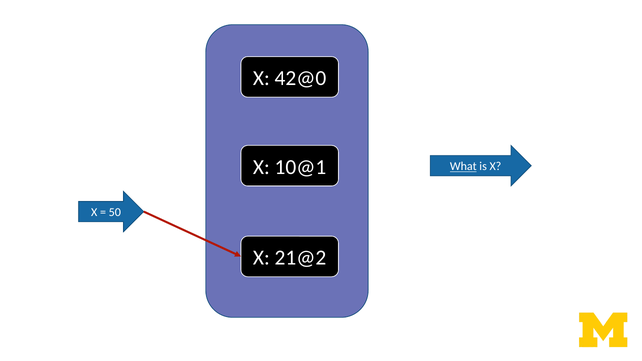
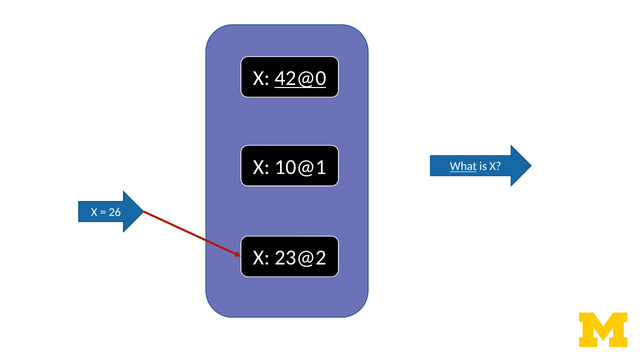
42@0 underline: none -> present (300, 78)
50: 50 -> 26 (115, 212)
21@2: 21@2 -> 23@2 (300, 258)
